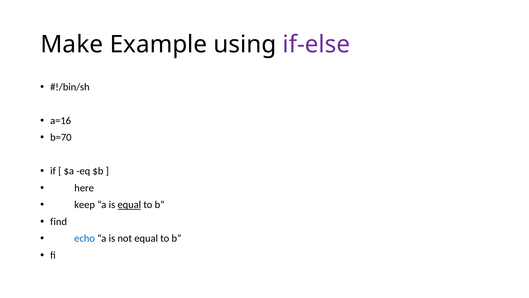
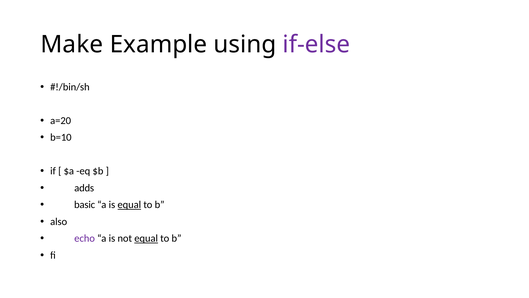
a=16: a=16 -> a=20 (61, 120)
b=70: b=70 -> b=10 (61, 137)
here: here -> adds (84, 188)
keep: keep -> basic (85, 205)
find: find -> also (59, 221)
echo colour: blue -> purple (85, 238)
equal underline: none -> present (146, 238)
